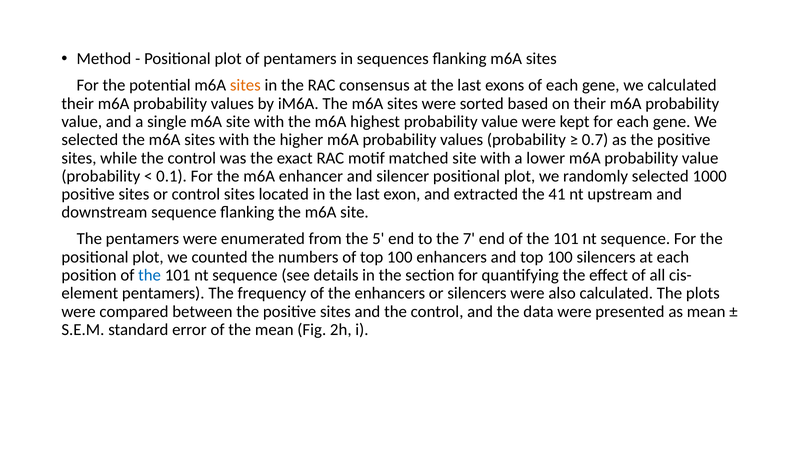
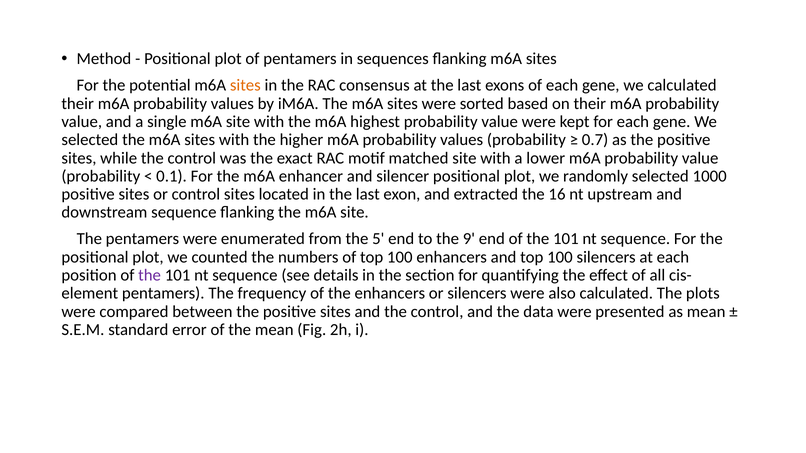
41: 41 -> 16 (557, 194)
7: 7 -> 9 (469, 239)
the colour: blue -> purple (150, 275)
